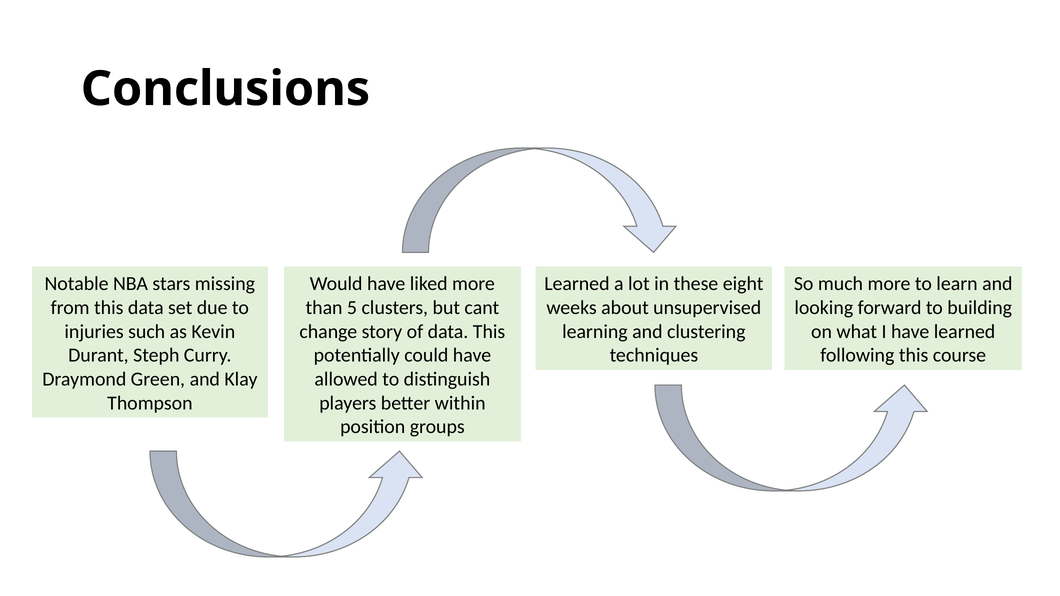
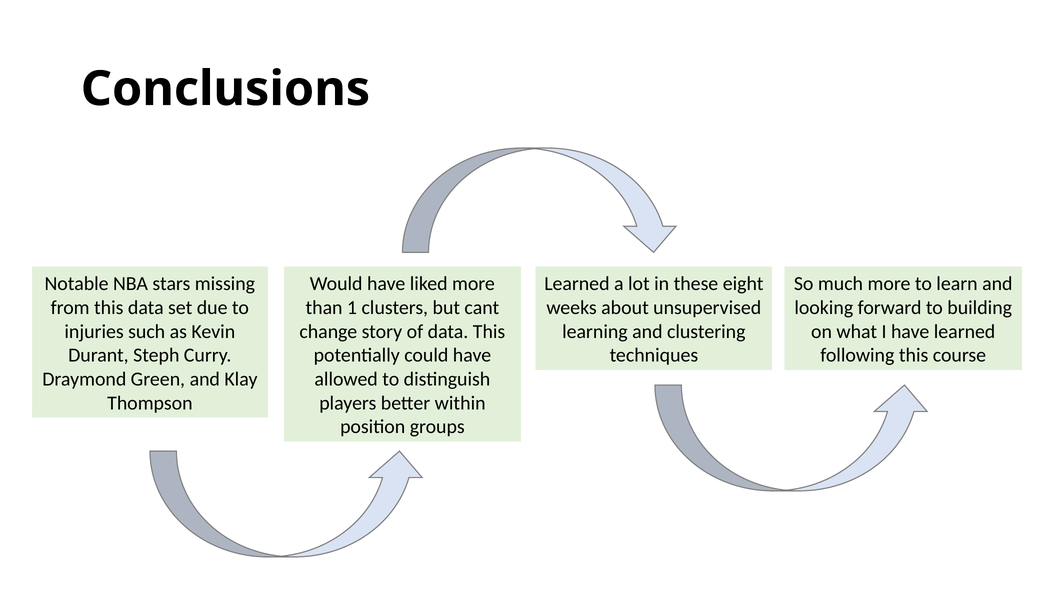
5: 5 -> 1 (352, 308)
